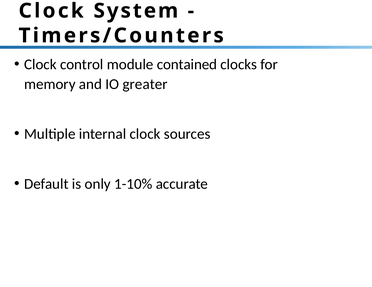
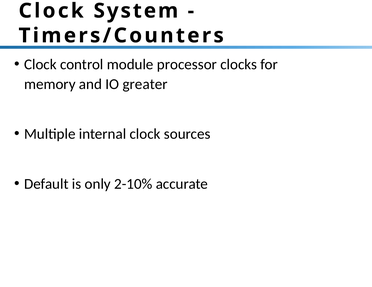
contained: contained -> processor (187, 65)
1-10%: 1-10% -> 2-10% (133, 184)
